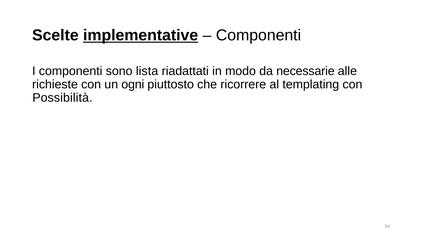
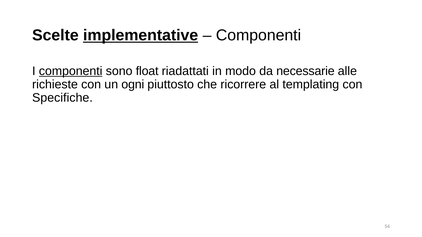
componenti underline: none -> present (71, 71)
lista: lista -> float (147, 71)
Possibilità: Possibilità -> Specifiche (62, 98)
